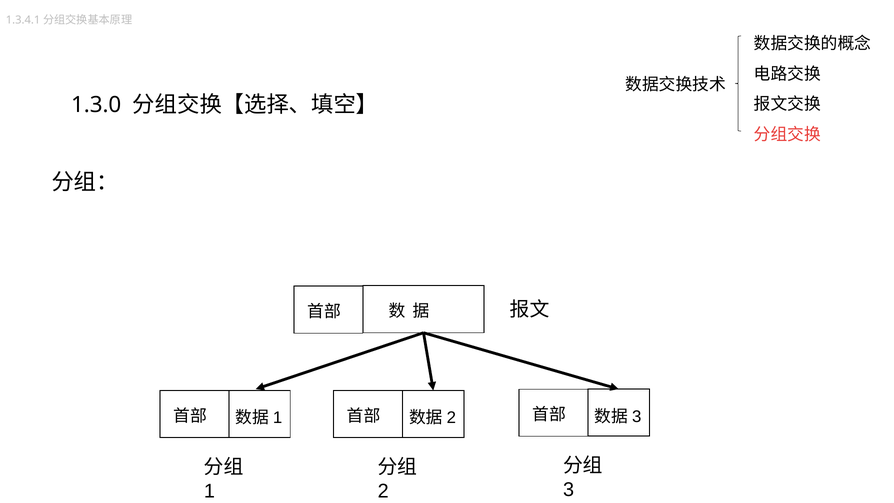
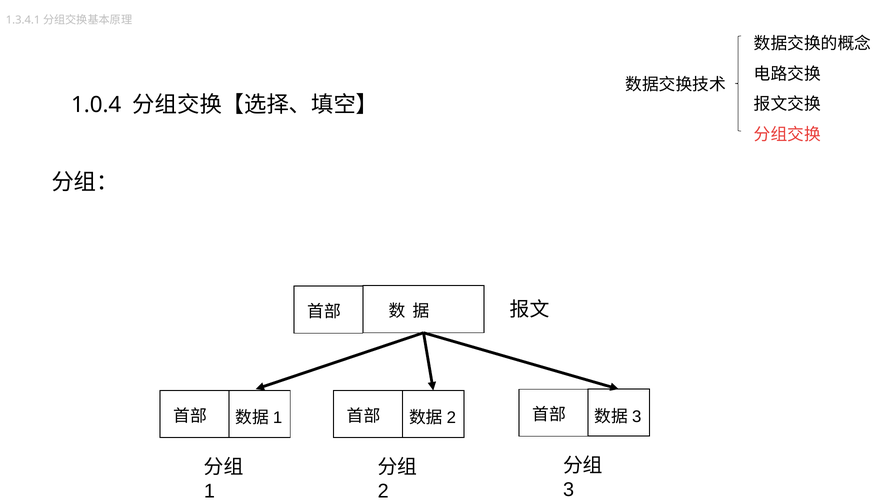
1.3.0: 1.3.0 -> 1.0.4 (96, 105)
